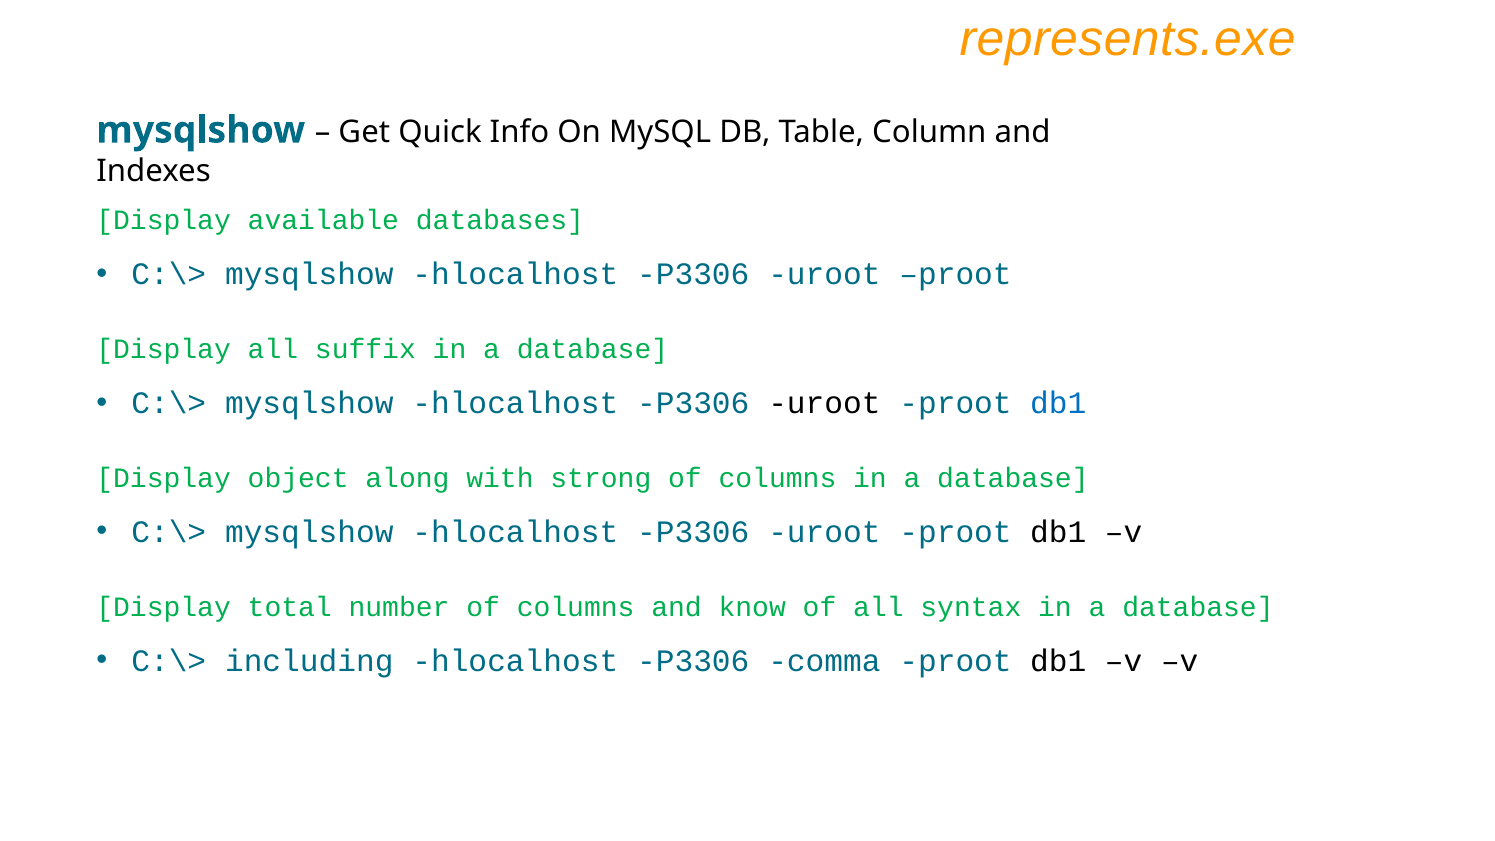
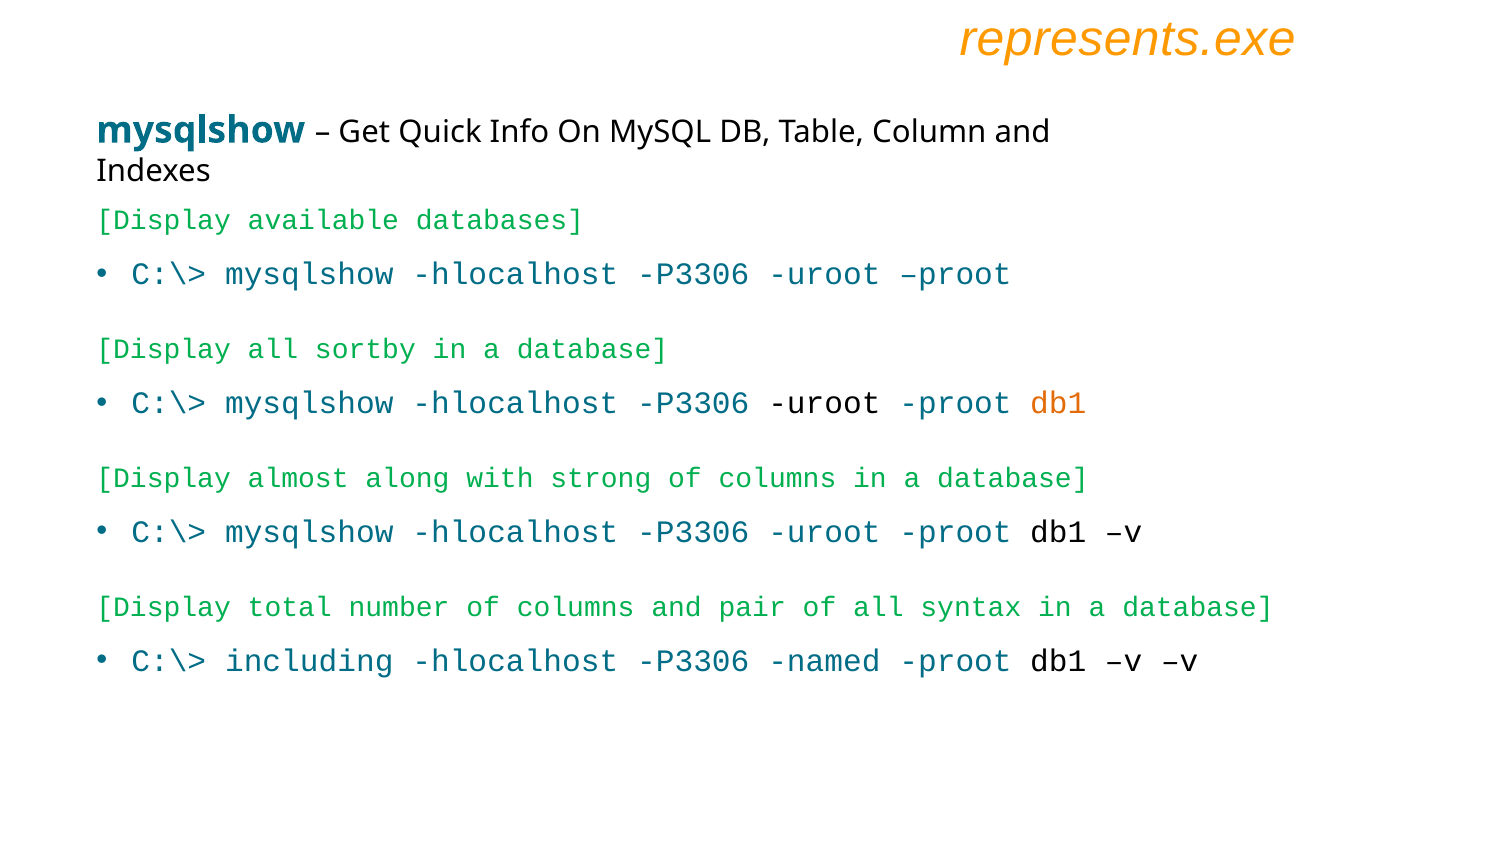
suffix: suffix -> sortby (365, 349)
db1 colour: blue -> orange (1058, 404)
object: object -> almost (298, 478)
know: know -> pair (752, 607)
comma: comma -> named (824, 661)
